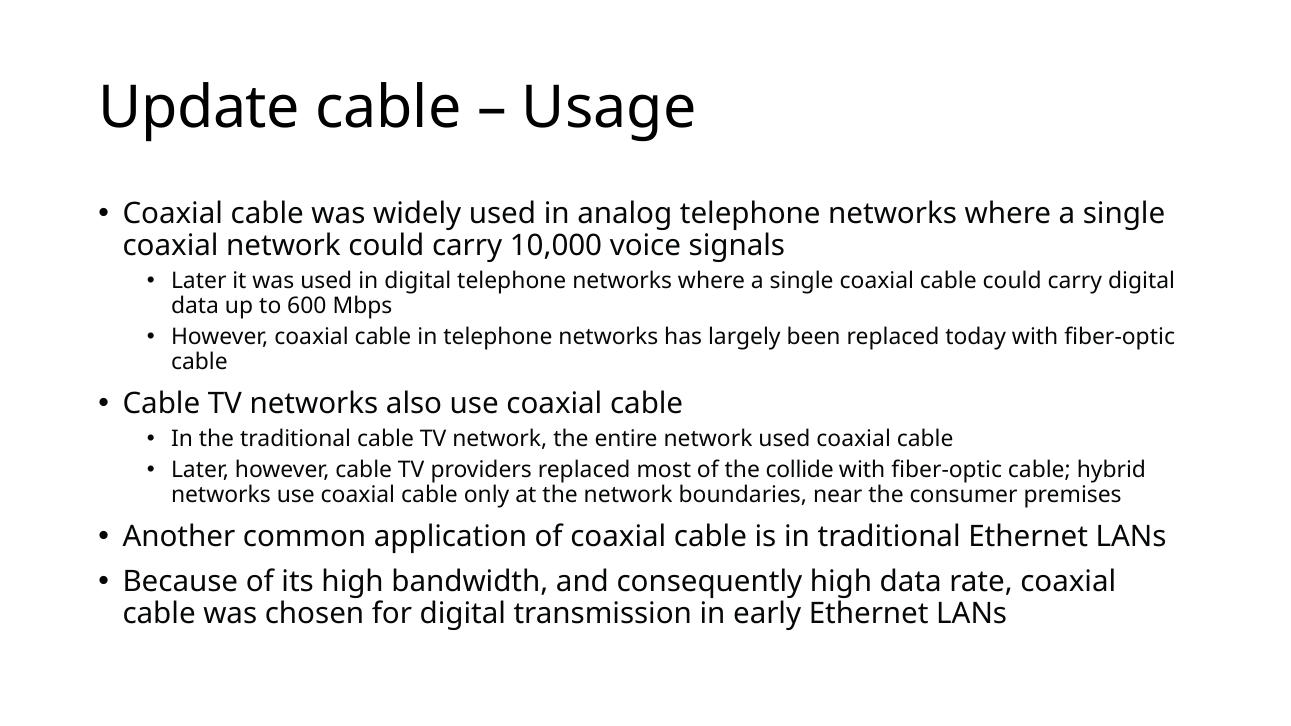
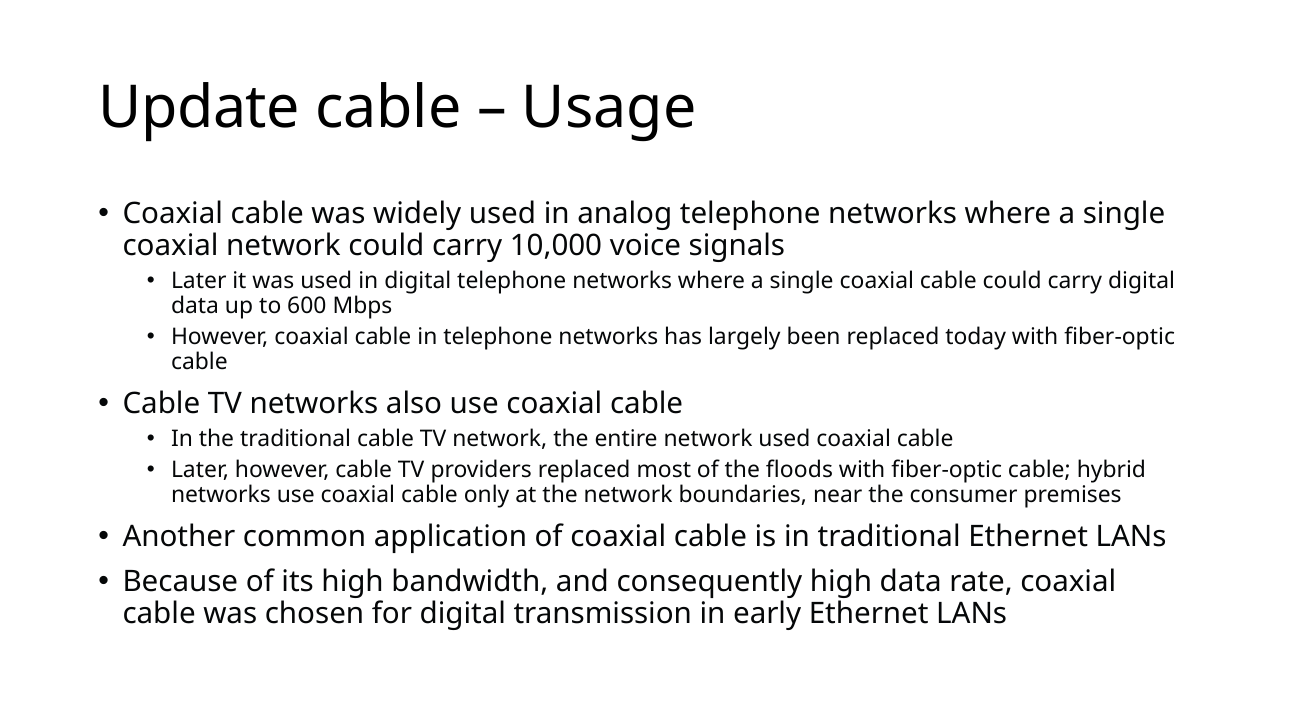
collide: collide -> floods (799, 470)
